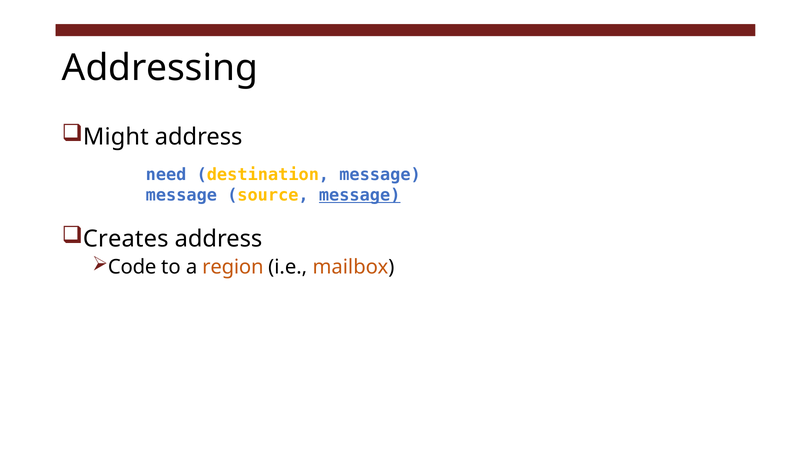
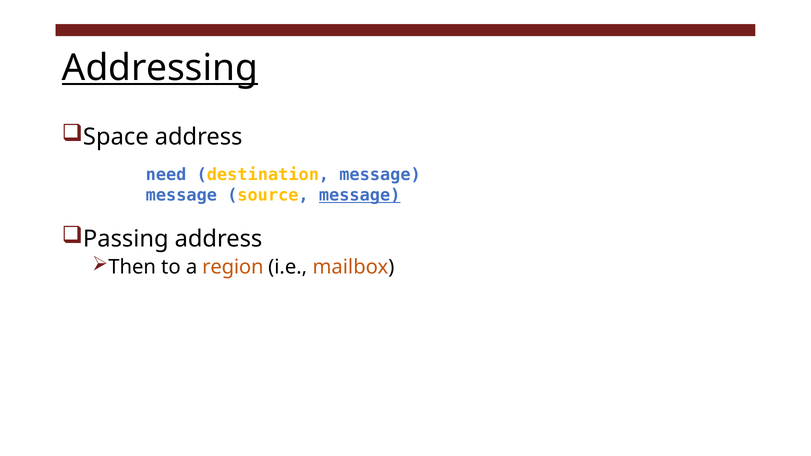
Addressing underline: none -> present (160, 68)
Might: Might -> Space (116, 137)
Creates: Creates -> Passing (126, 239)
Code: Code -> Then (132, 267)
